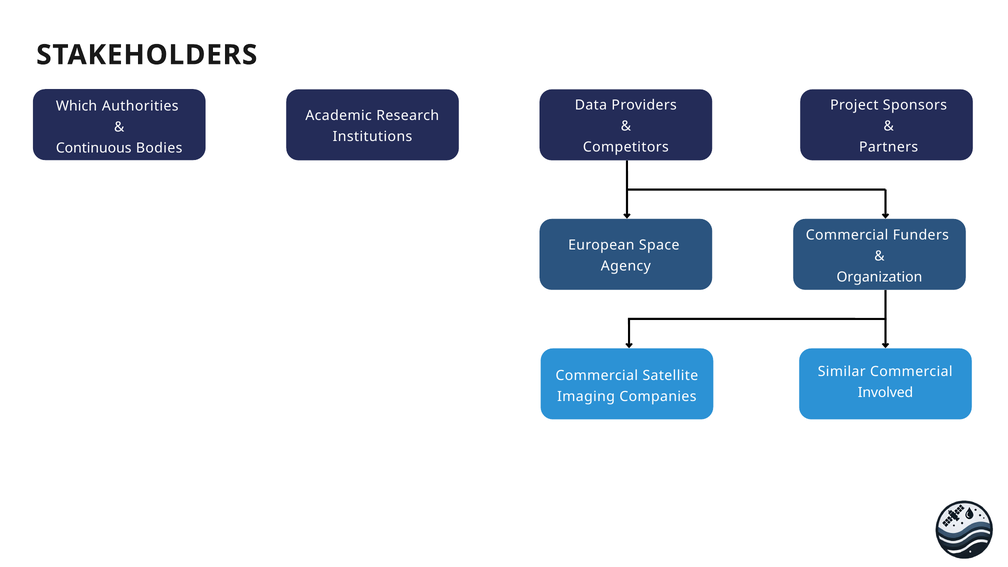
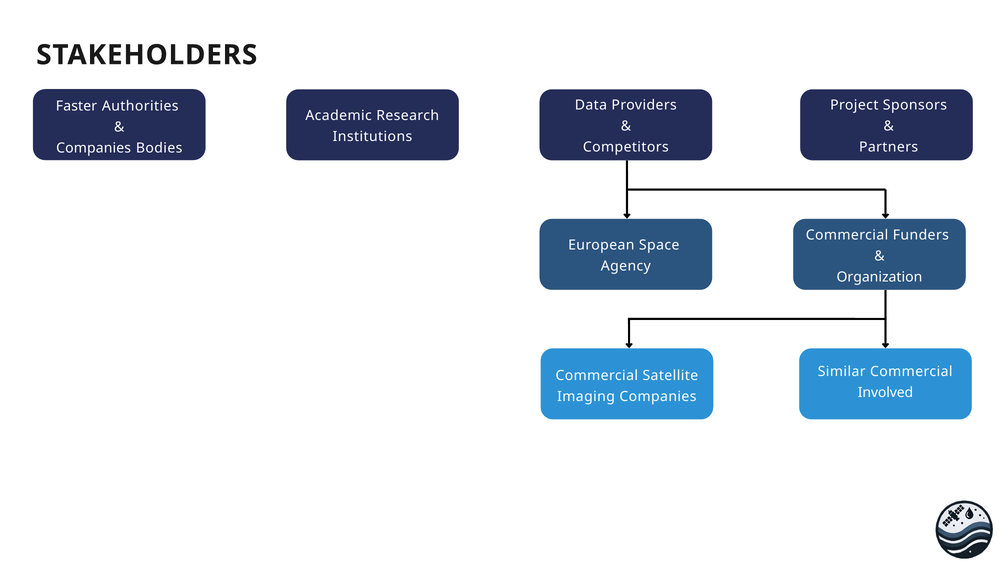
Which: Which -> Faster (77, 106)
Continuous: Continuous -> Companies (94, 148)
